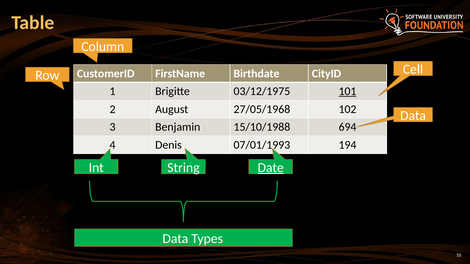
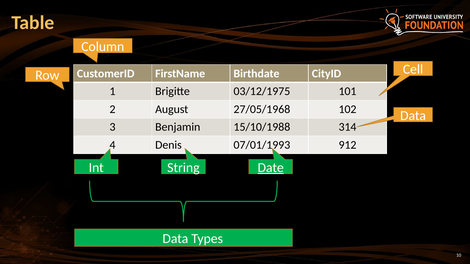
101 underline: present -> none (347, 92)
694: 694 -> 314 (347, 127)
194: 194 -> 912 (347, 145)
